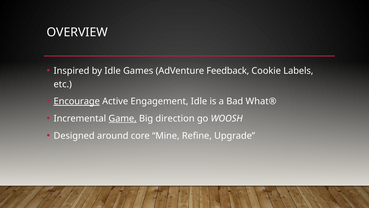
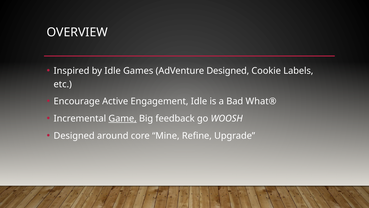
AdVenture Feedback: Feedback -> Designed (228, 71)
Encourage underline: present -> none (77, 101)
direction: direction -> feedback (175, 118)
